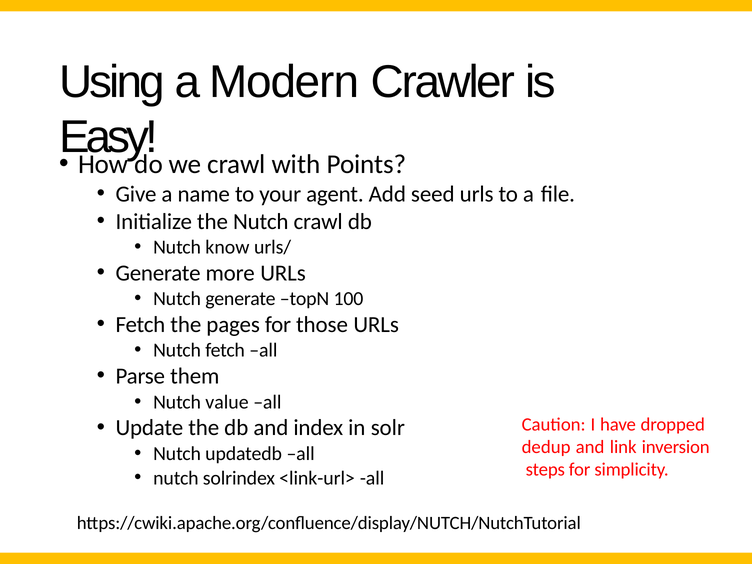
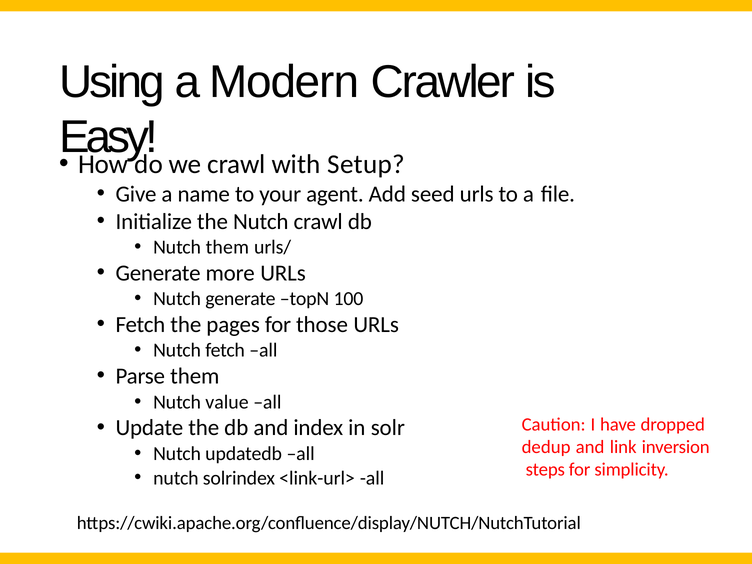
Points: Points -> Setup (366, 165)
Nutch know: know -> them (227, 247)
